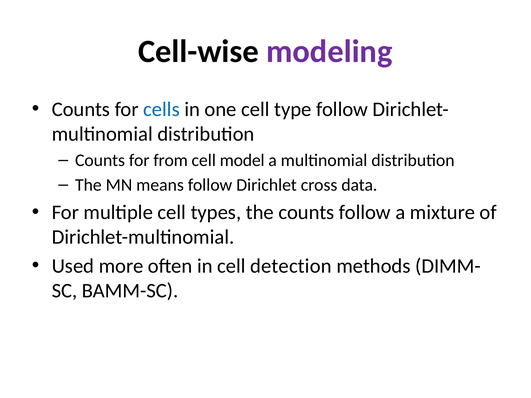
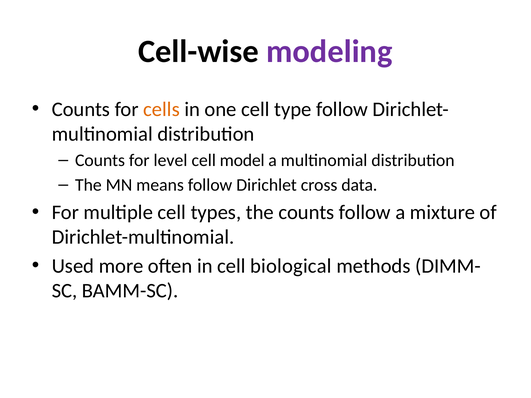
cells colour: blue -> orange (161, 109)
from: from -> level (170, 160)
detection: detection -> biological (291, 266)
